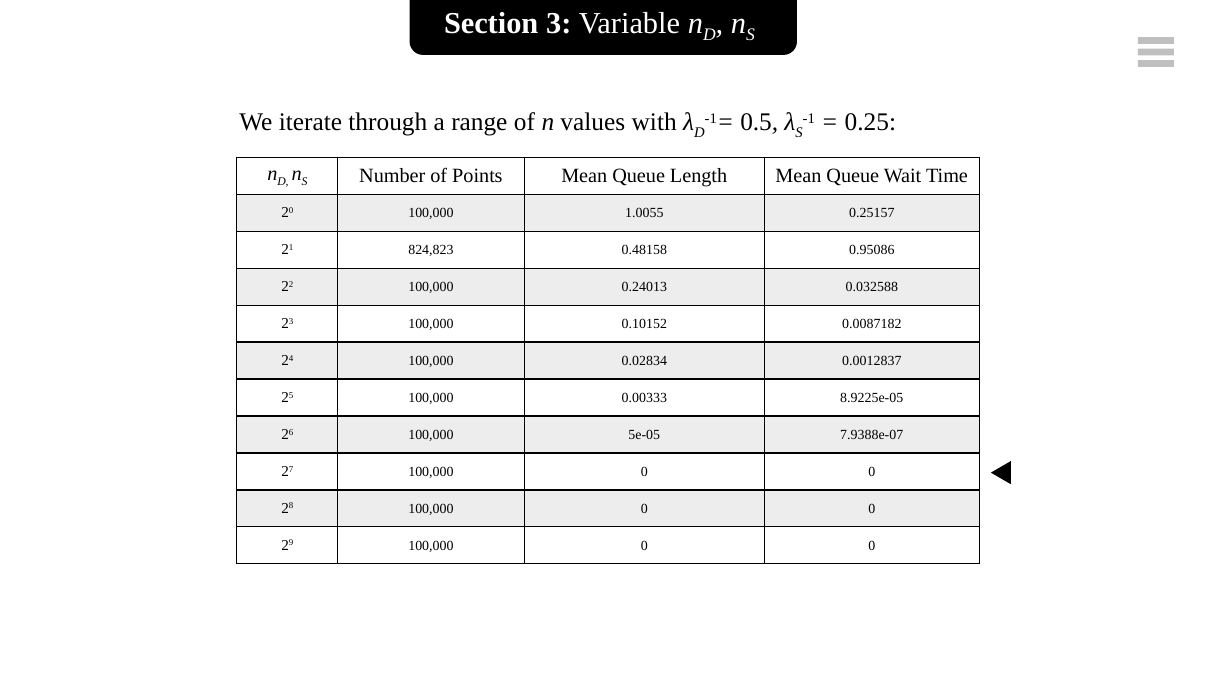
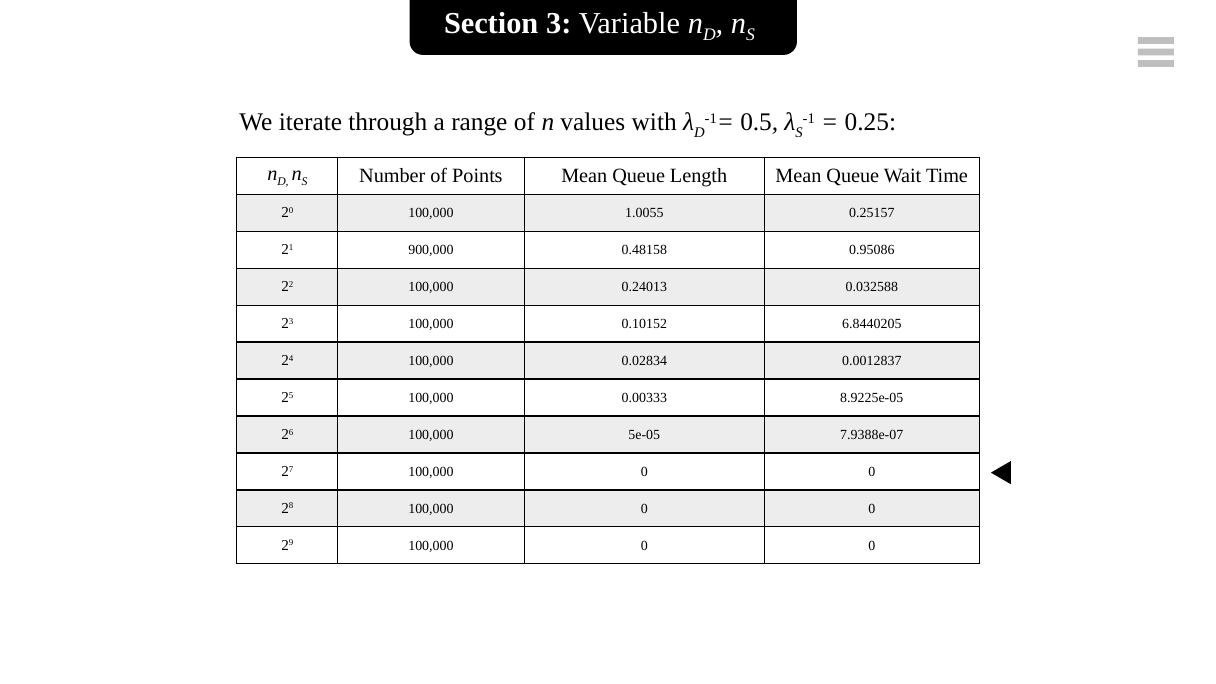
824,823: 824,823 -> 900,000 (431, 250)
0.0087182: 0.0087182 -> 6.8440205 (872, 324)
